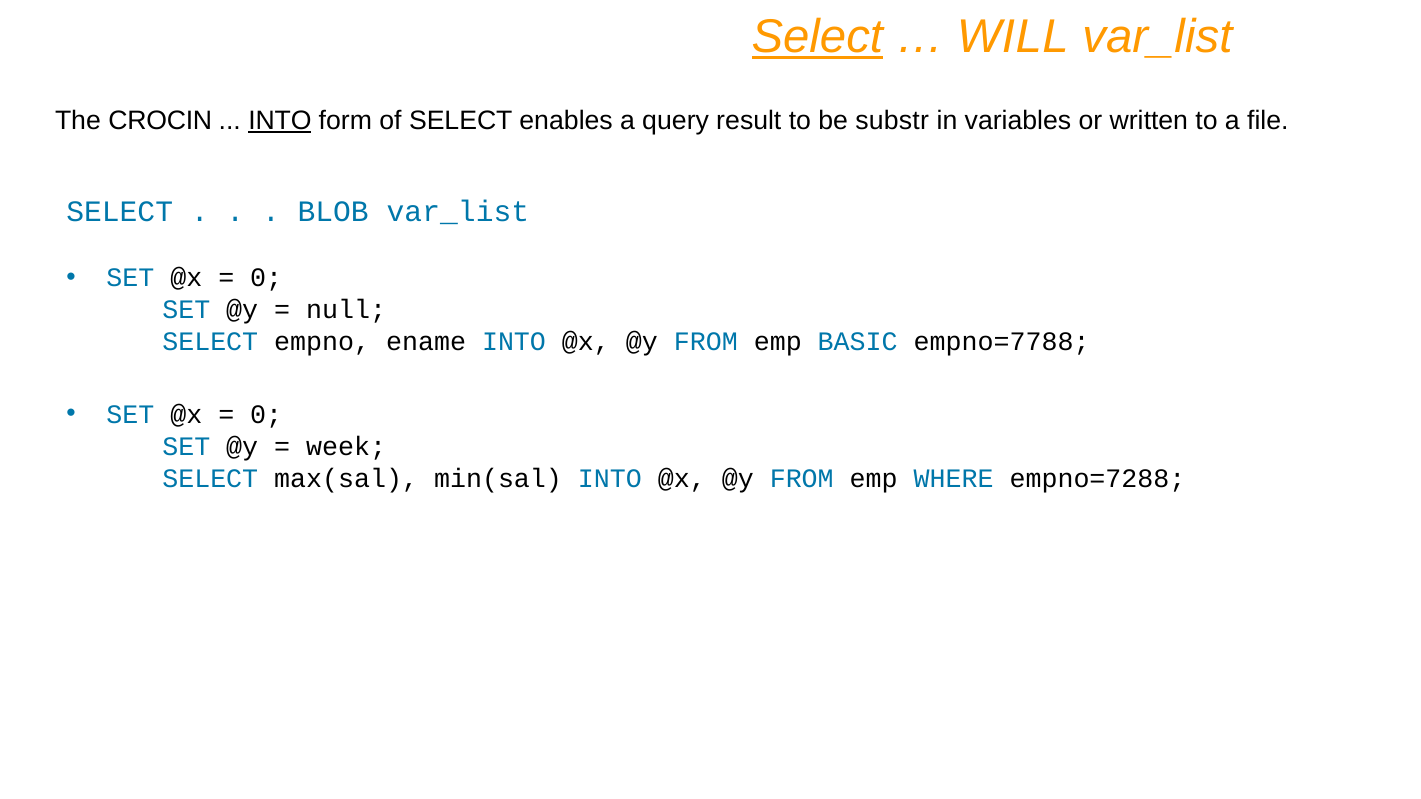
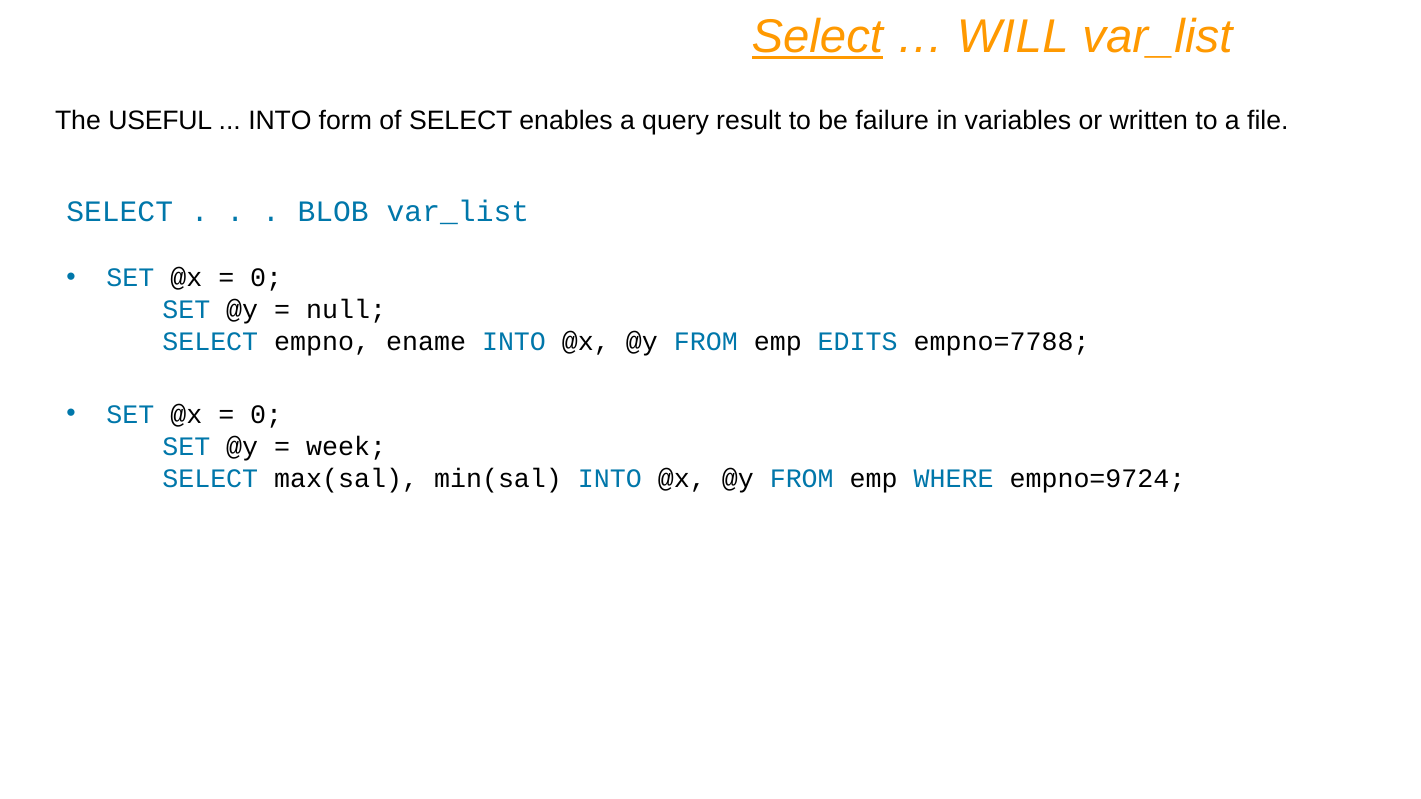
CROCIN: CROCIN -> USEFUL (160, 121)
INTO underline: present -> none (280, 121)
substr: substr -> failure (892, 121)
BASIC: BASIC -> EDITS (858, 342)
empno=7288: empno=7288 -> empno=9724 (1097, 479)
